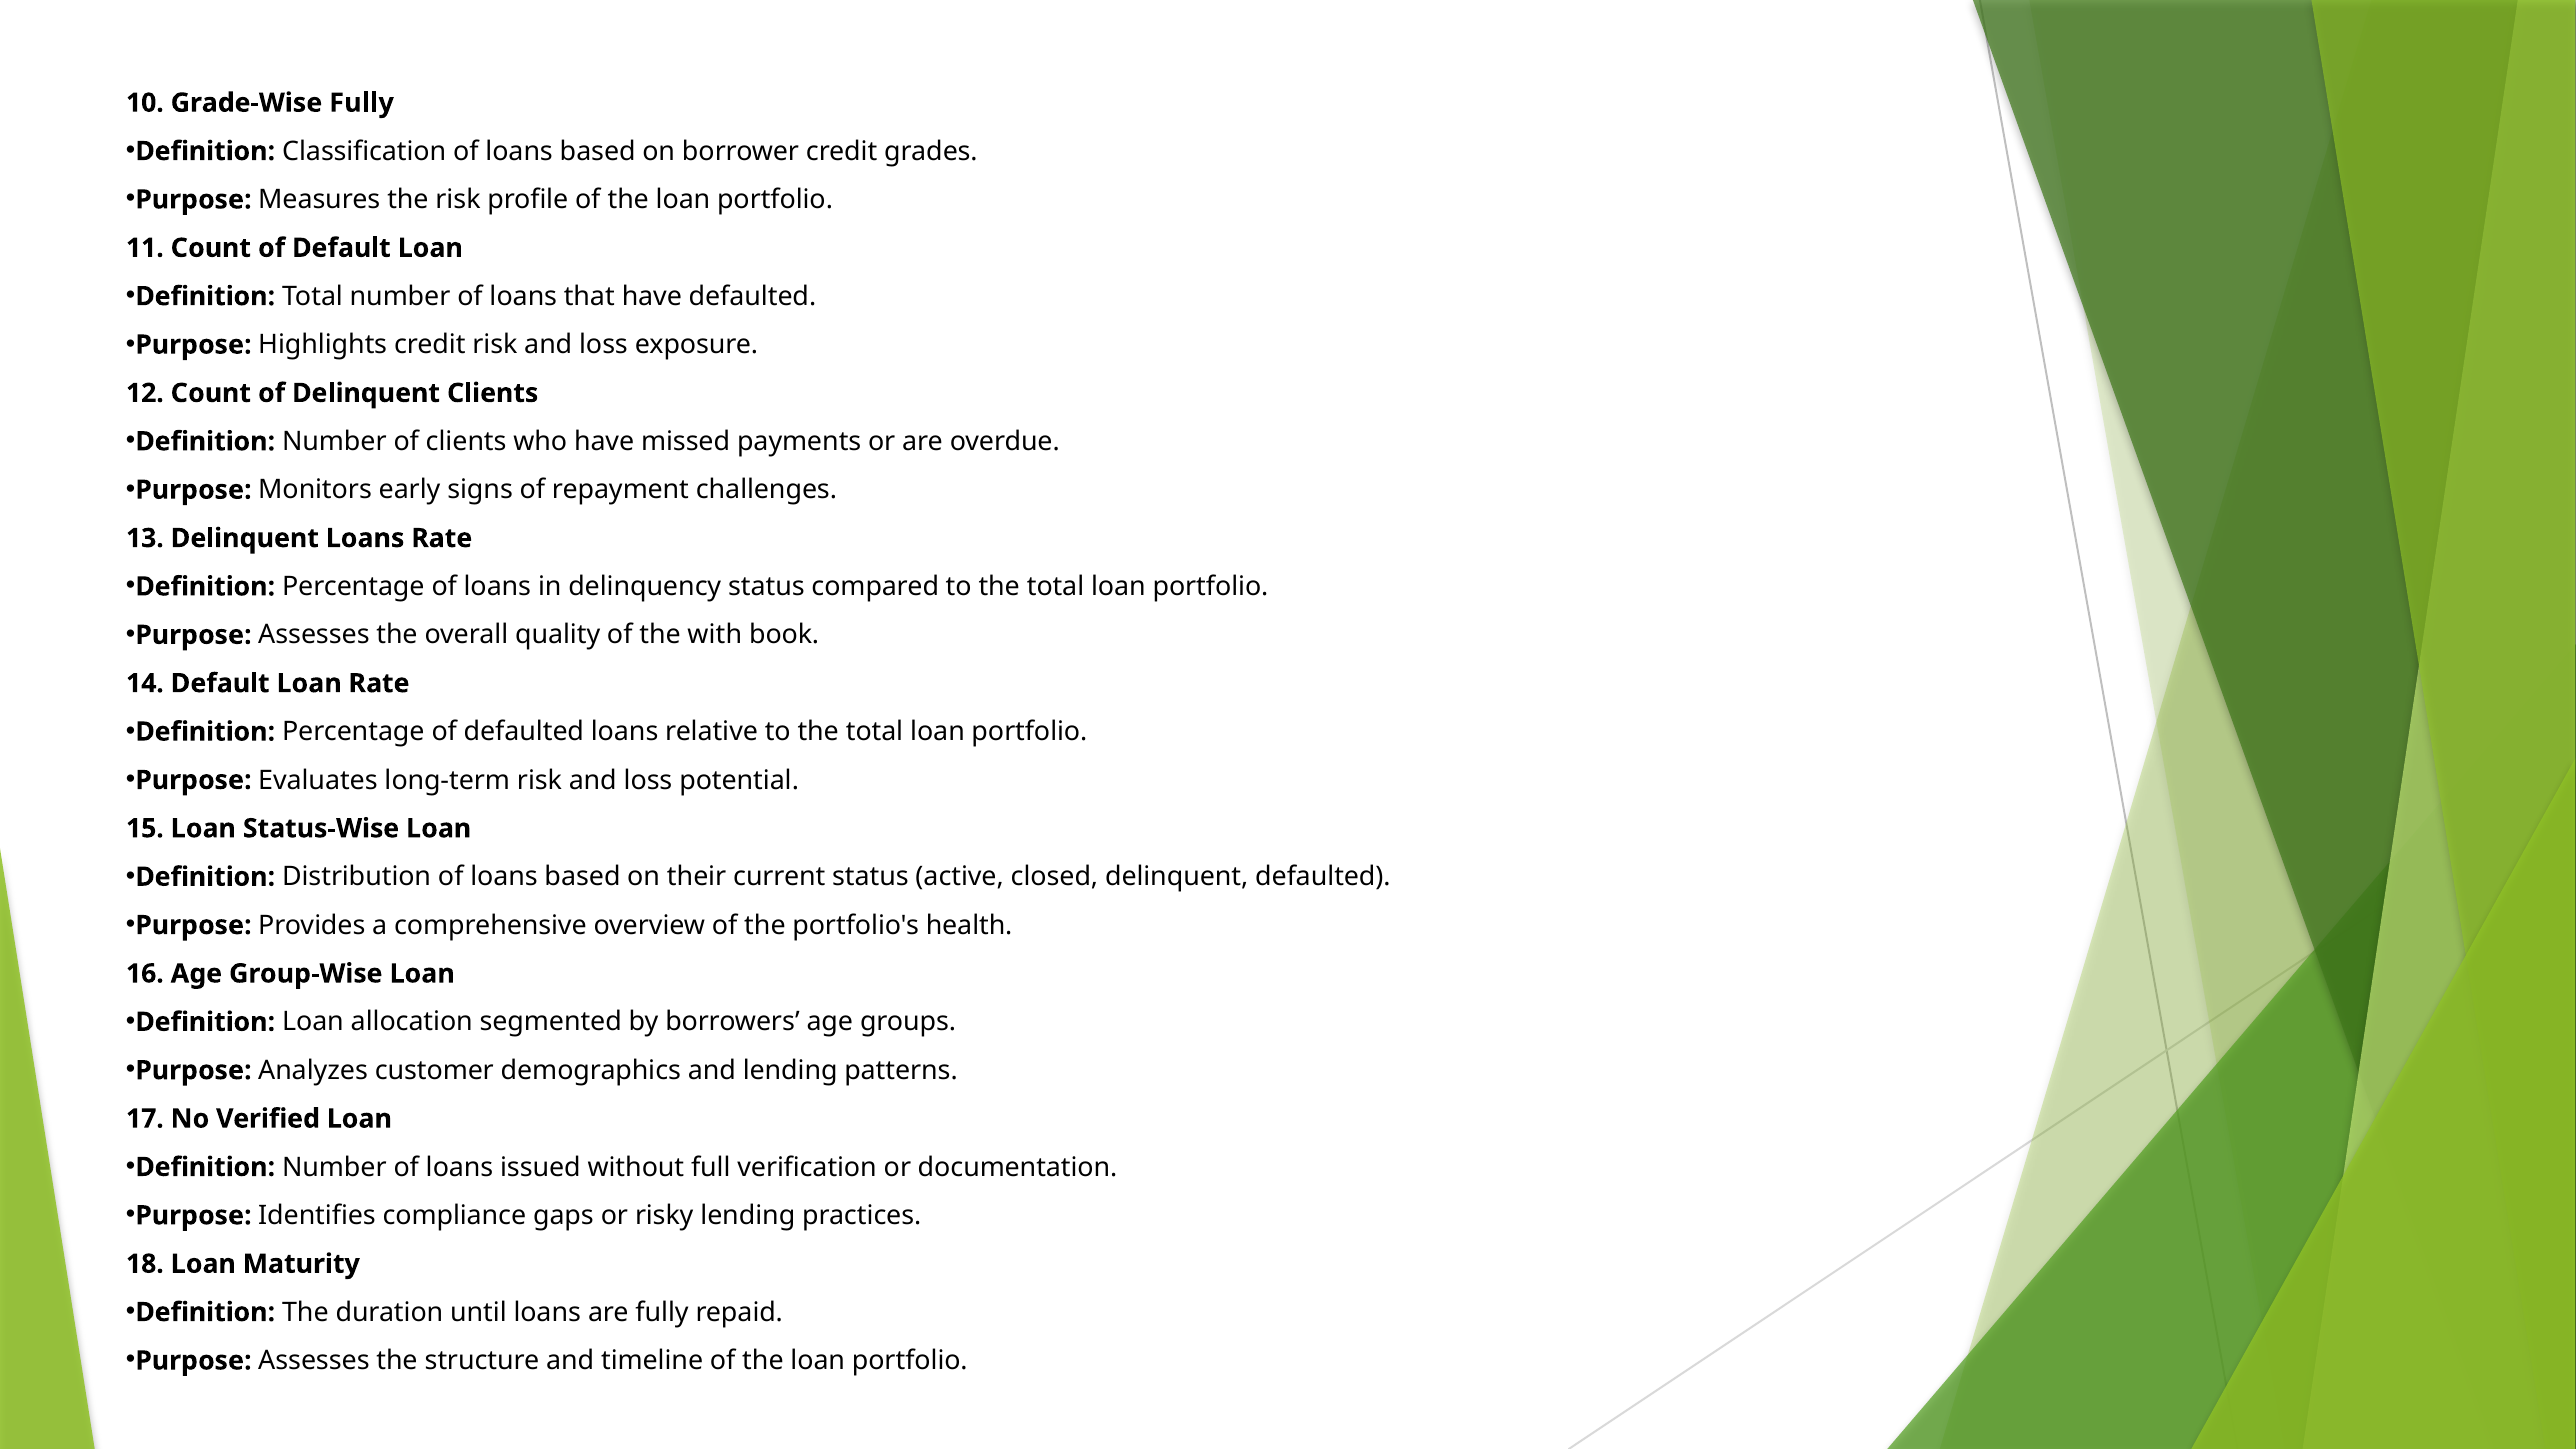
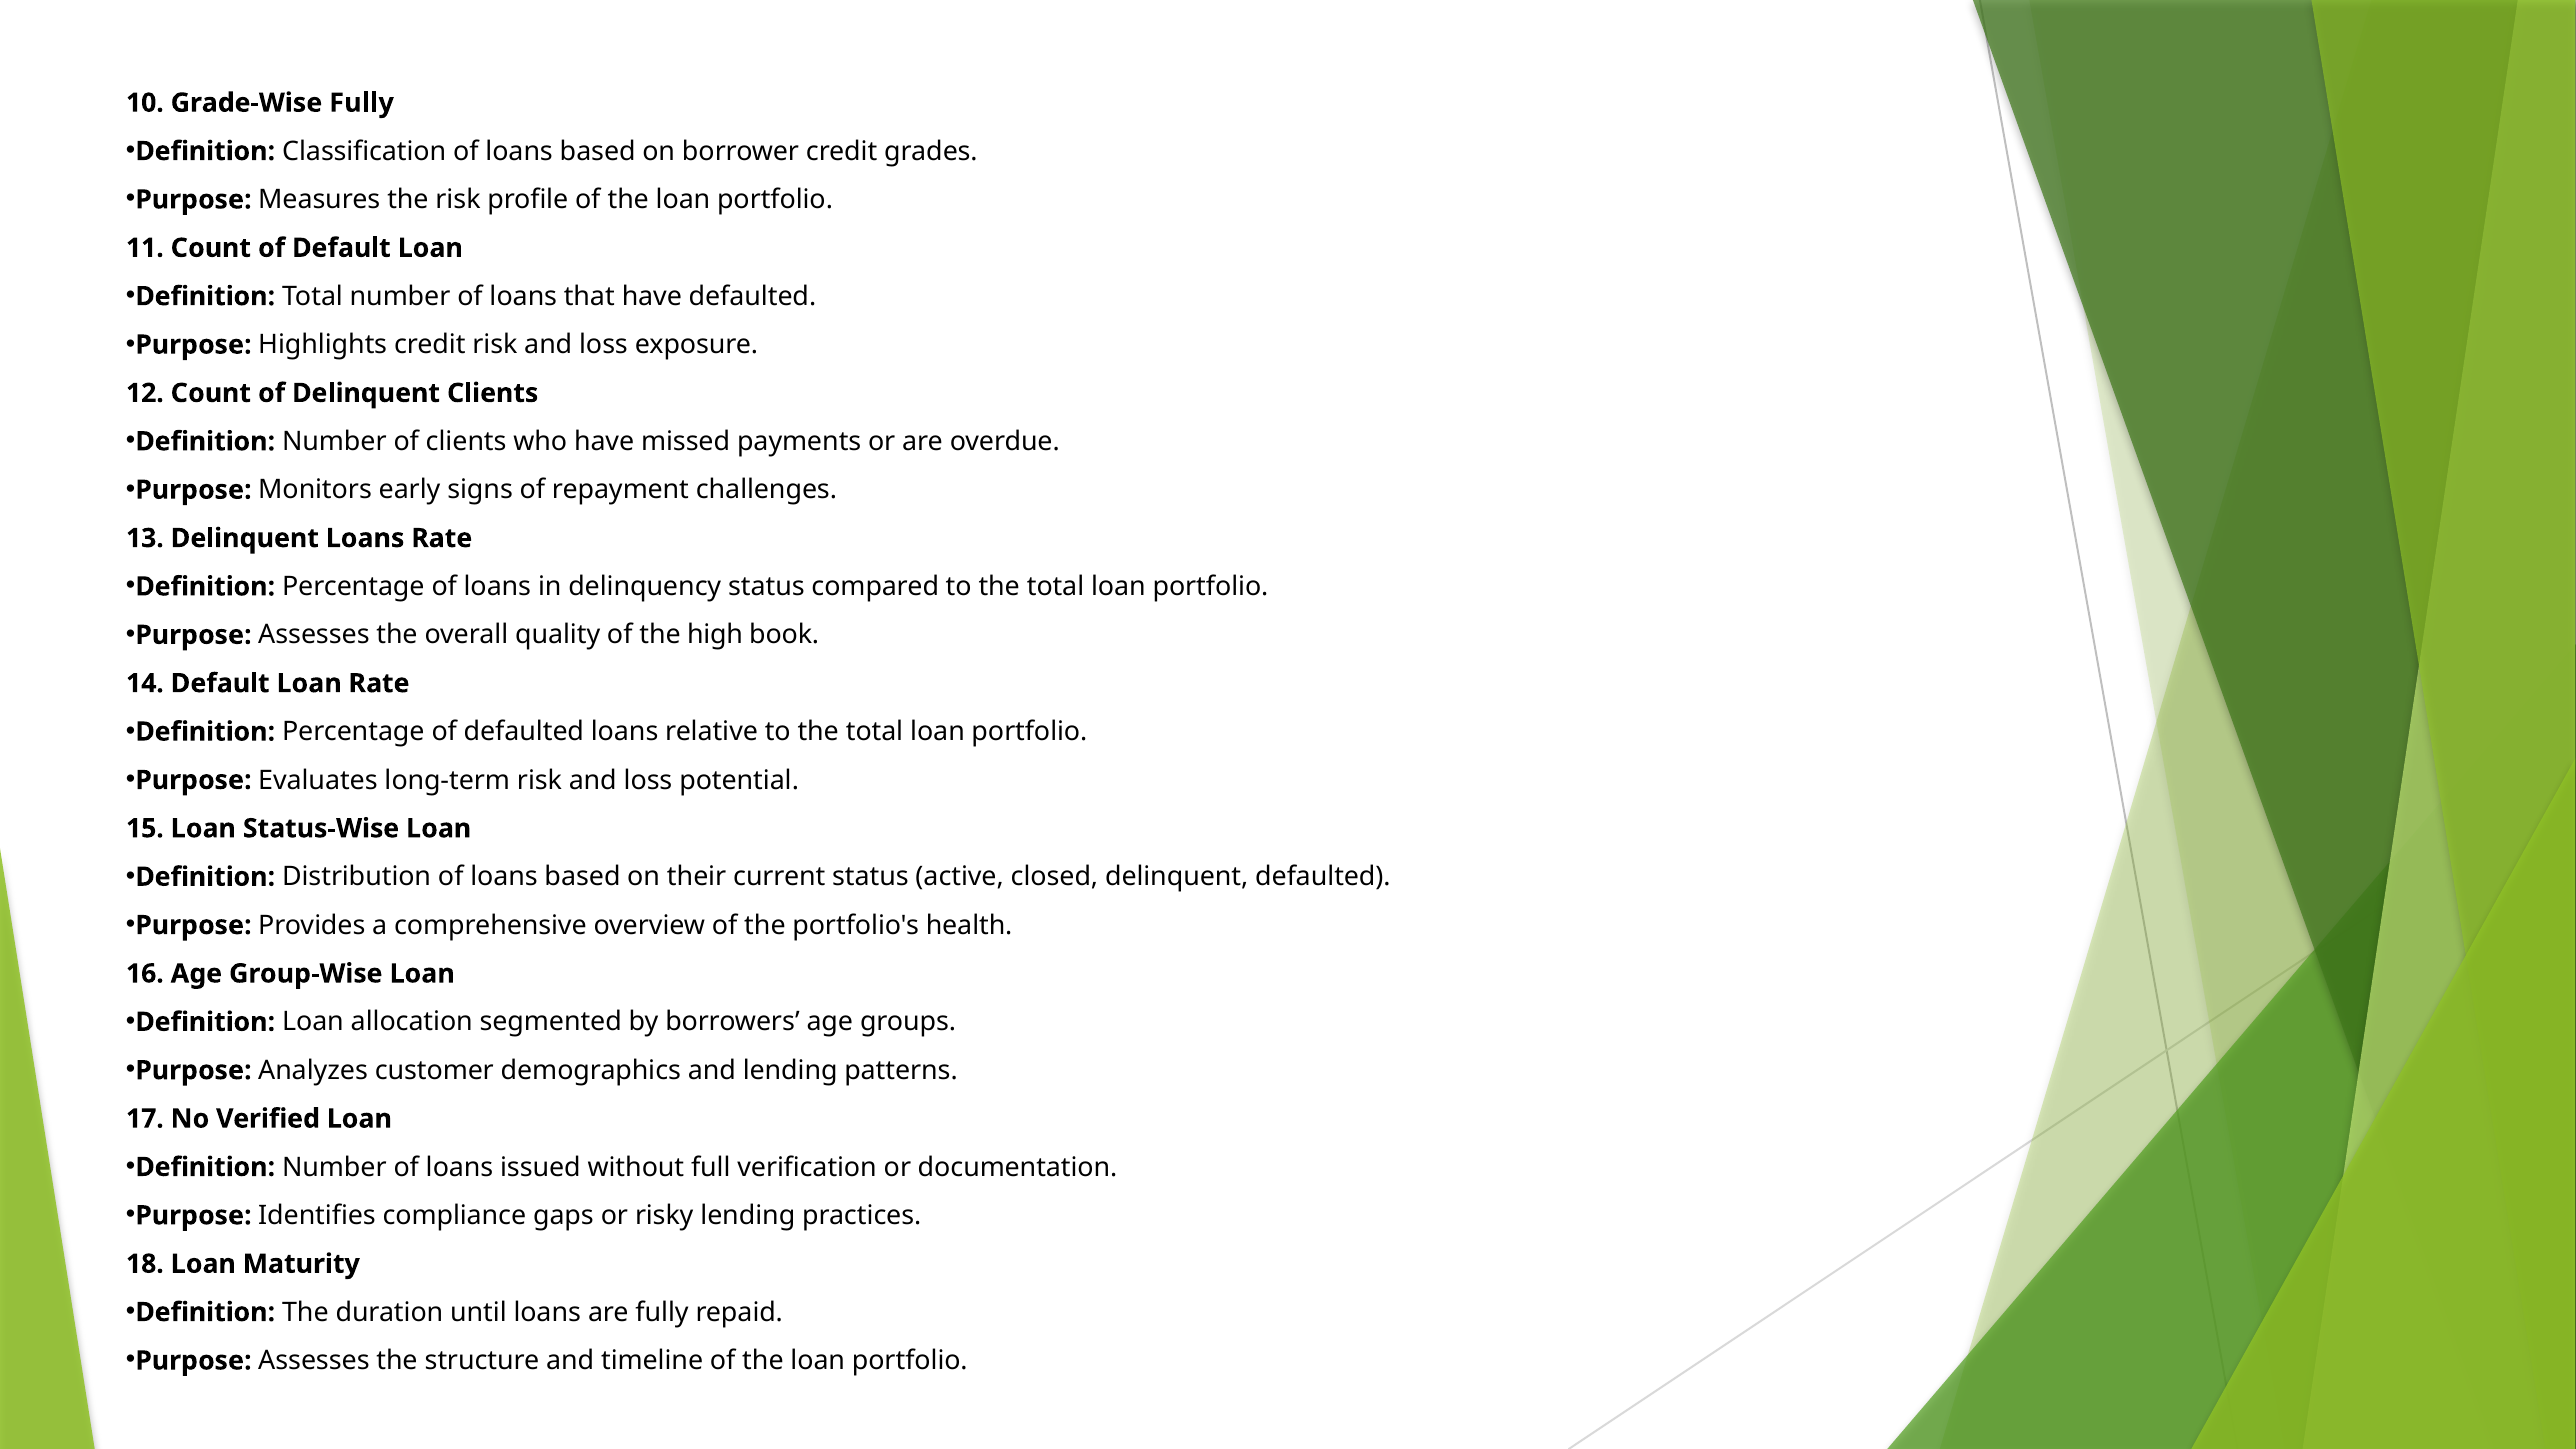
with: with -> high (715, 635)
